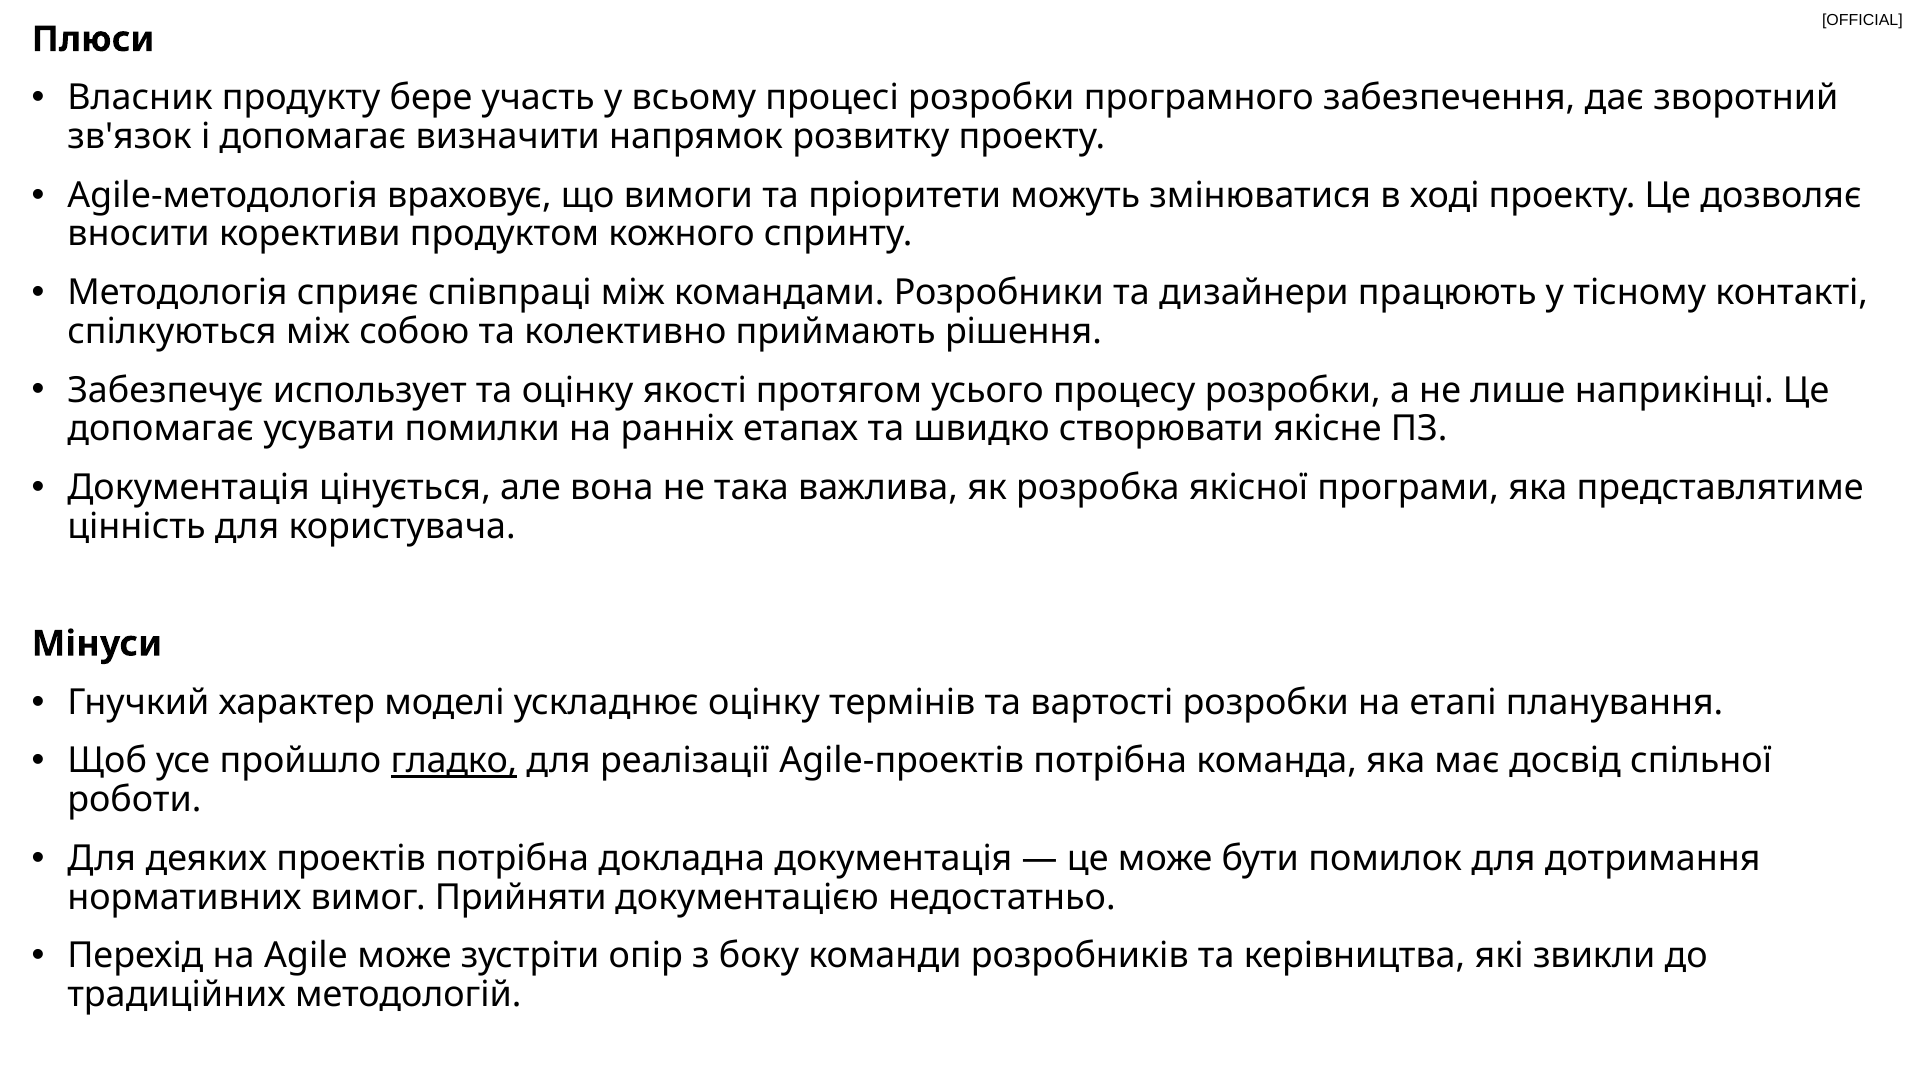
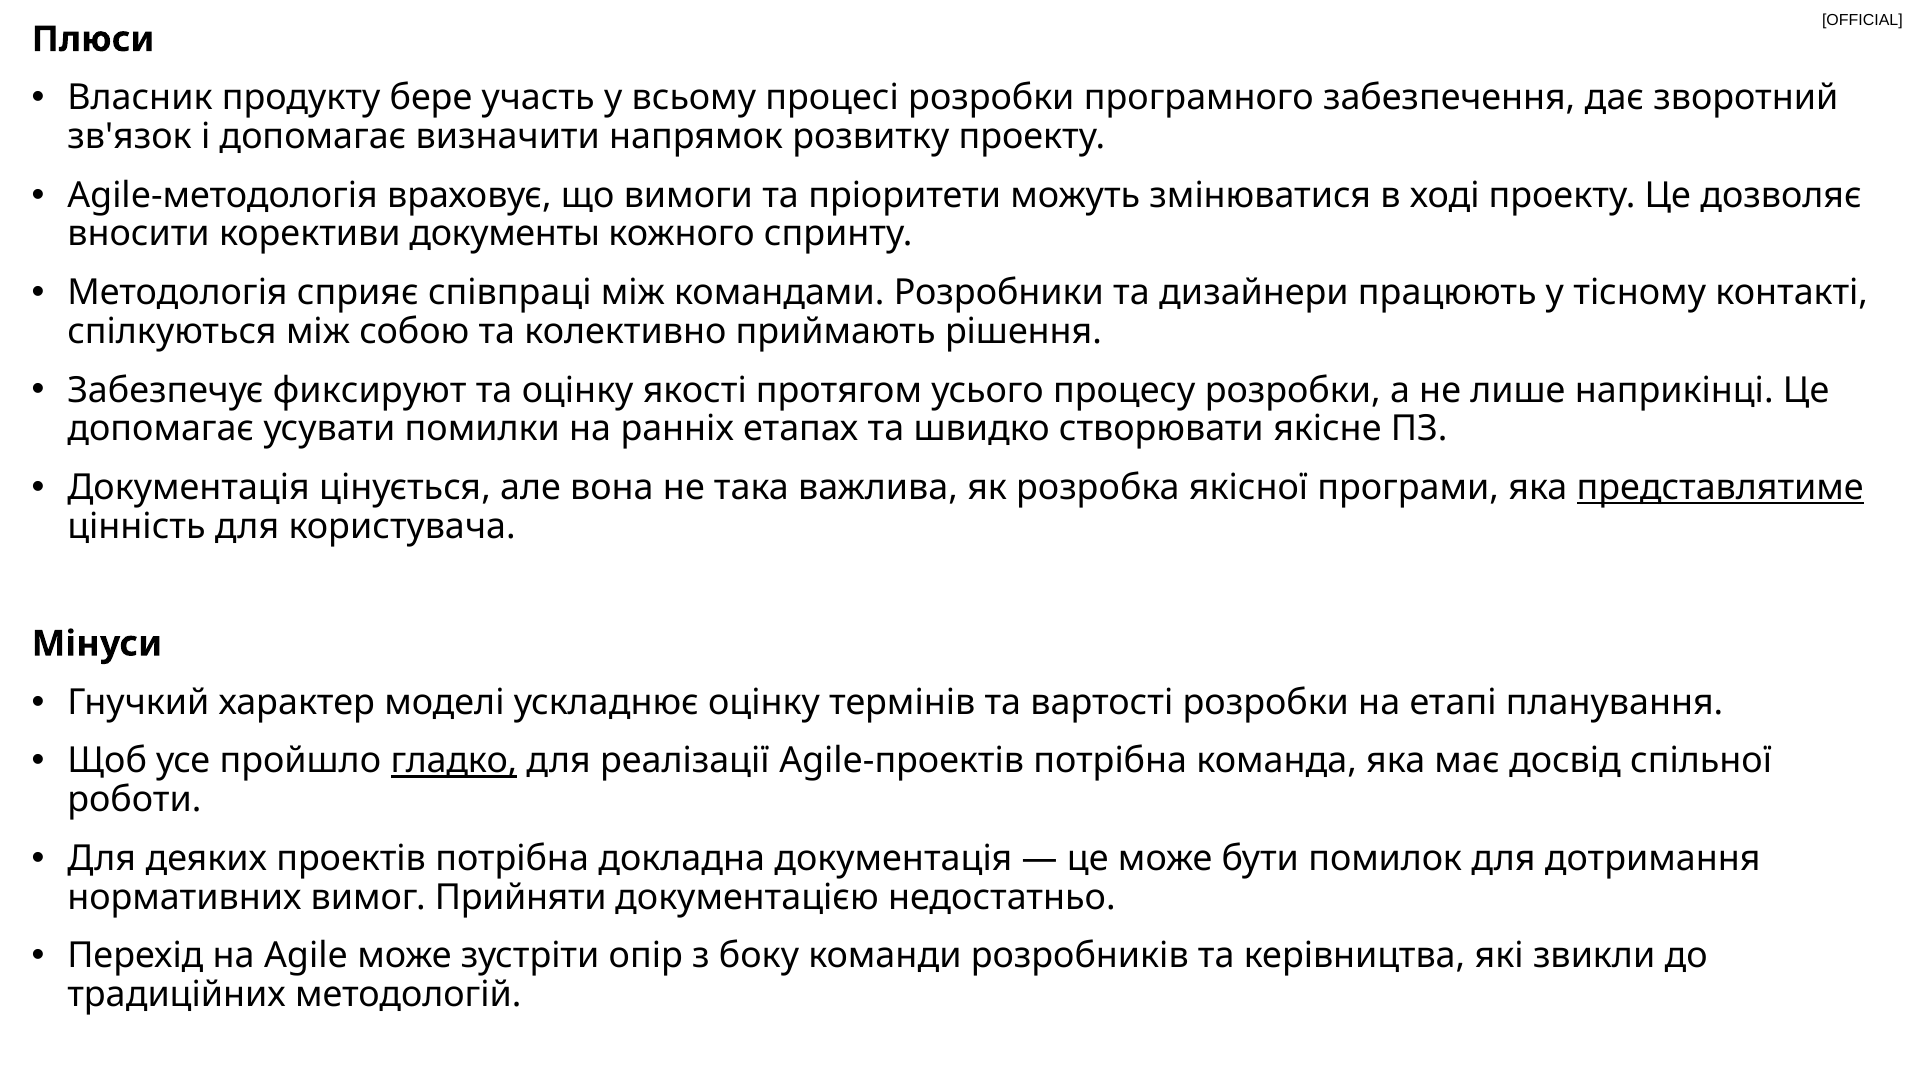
продуктом: продуктом -> документы (505, 234)
использует: использует -> фиксируют (370, 390)
представлятиме underline: none -> present (1720, 488)
